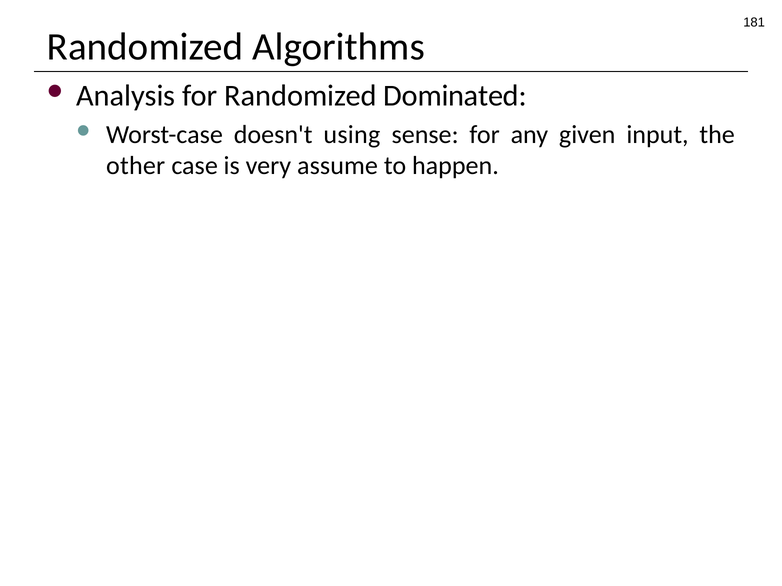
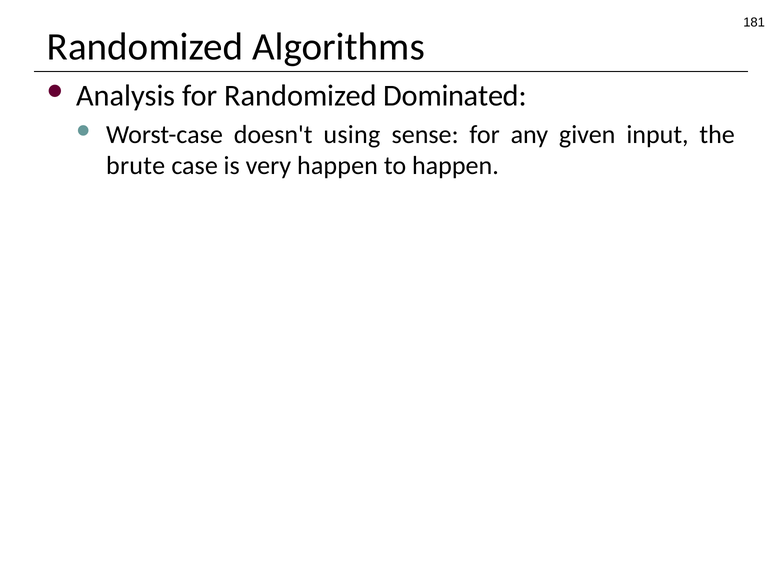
other: other -> brute (136, 166)
very assume: assume -> happen (337, 166)
